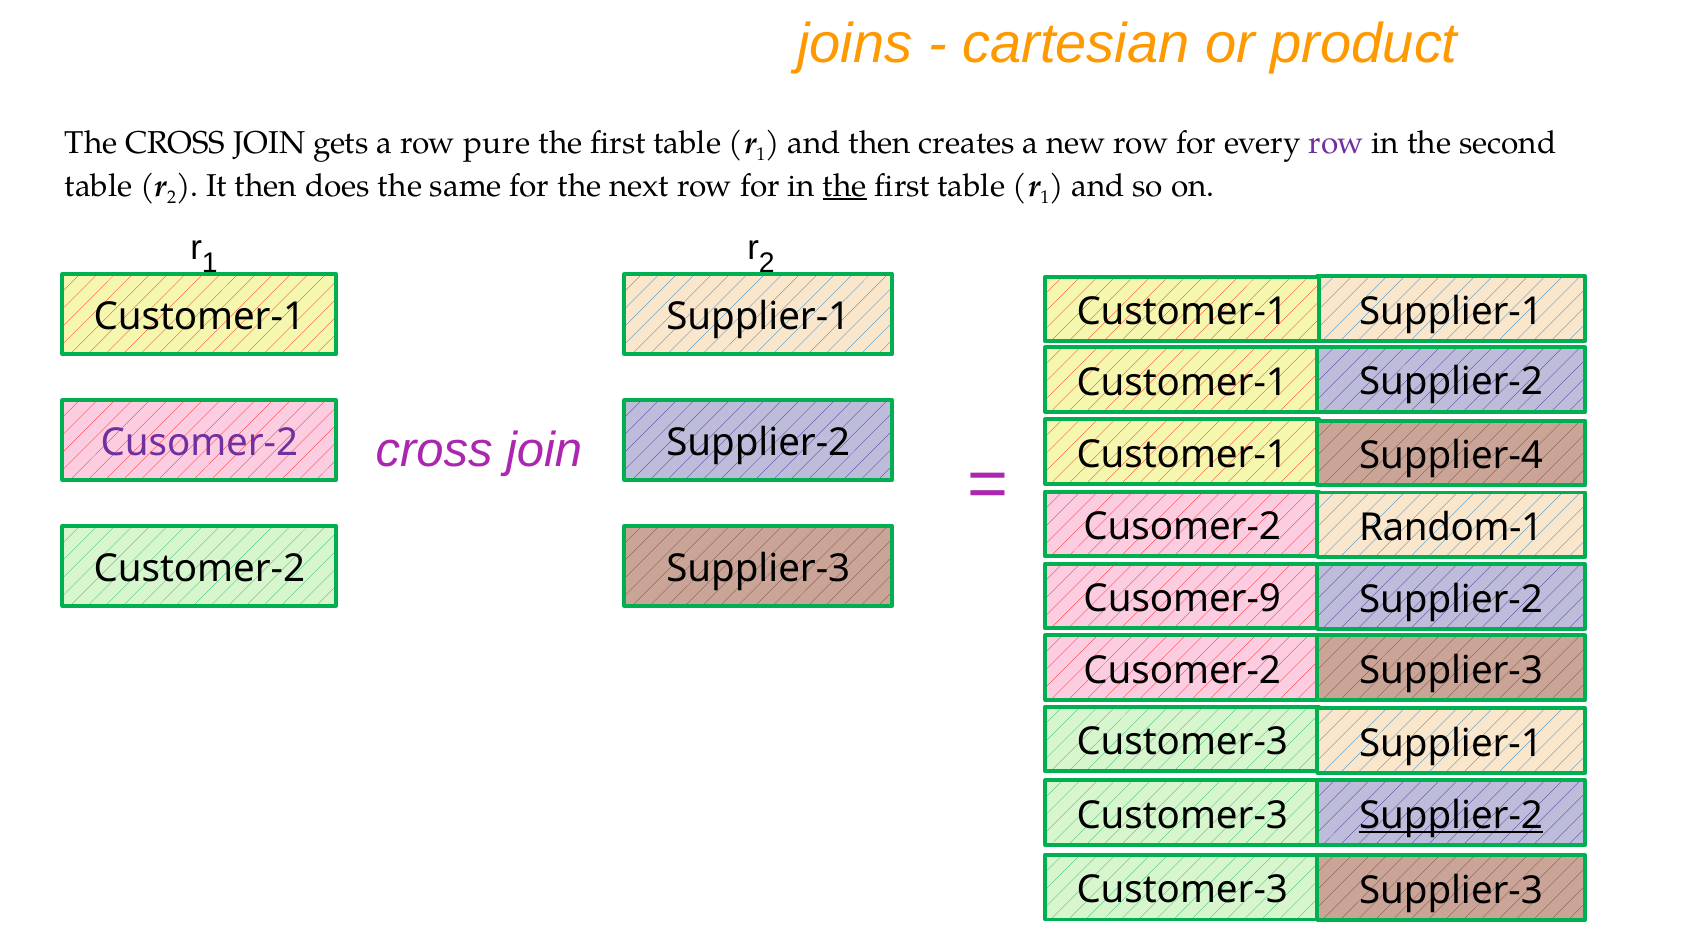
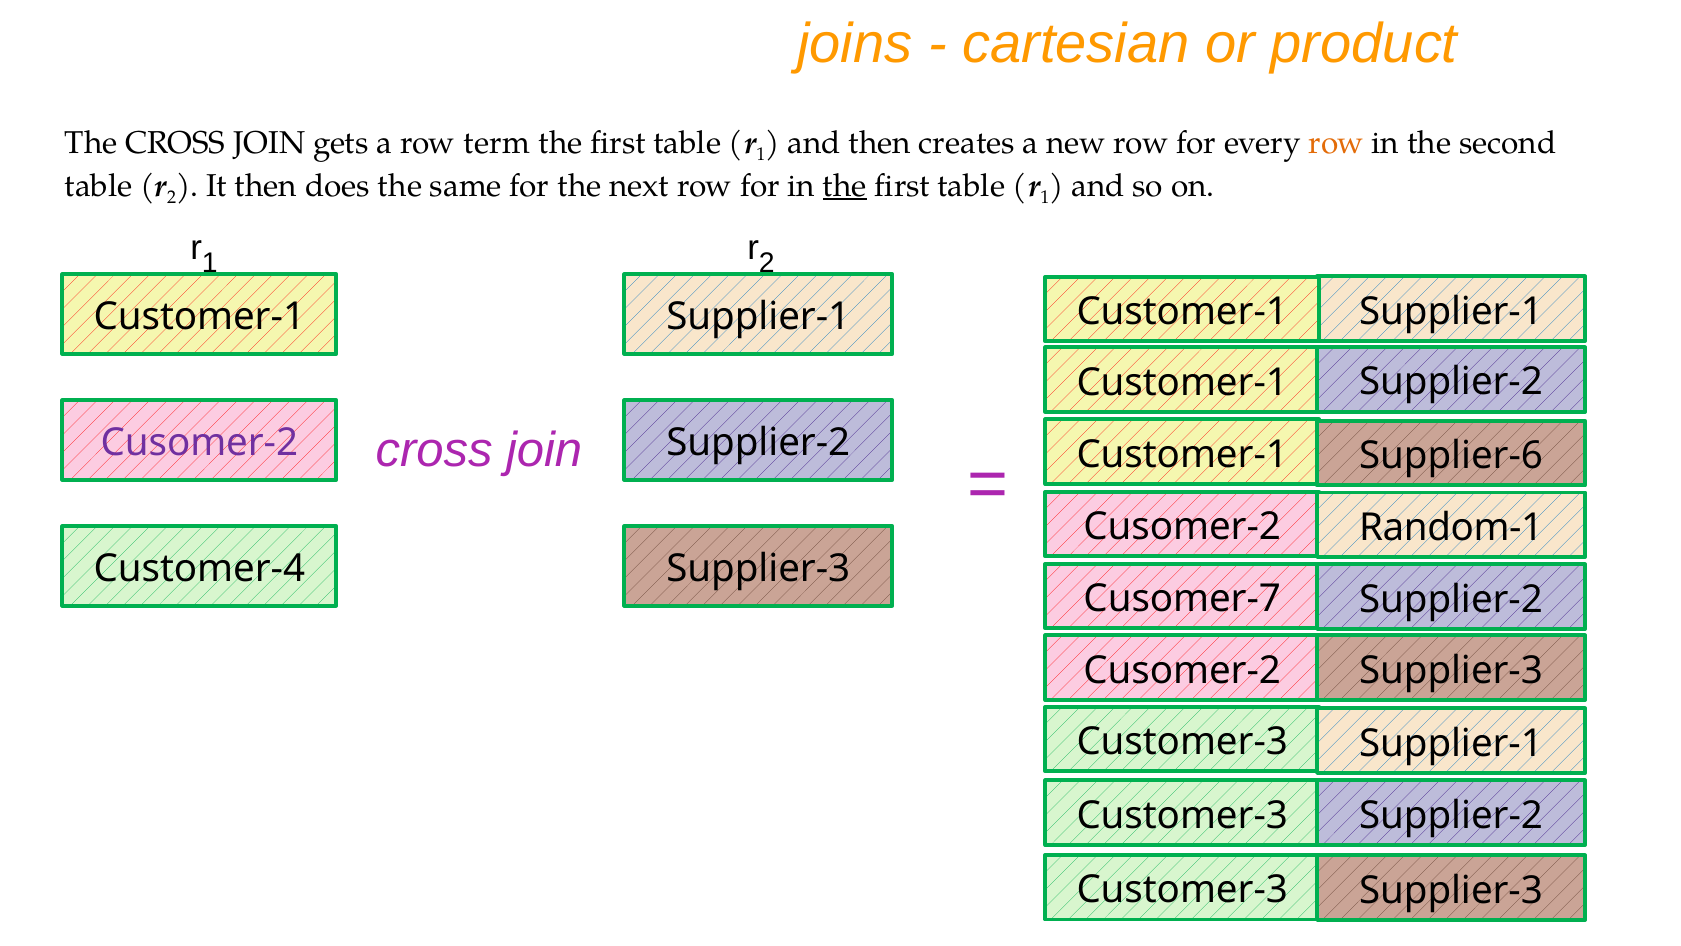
pure: pure -> term (497, 143)
row colour: purple -> orange (1337, 143)
Supplier-4: Supplier-4 -> Supplier-6 (1451, 456)
Customer-2: Customer-2 -> Customer-4 (199, 568)
Cusomer-9: Cusomer-9 -> Cusomer-7 (1182, 598)
Supplier-2 underline: present -> none (1451, 815)
